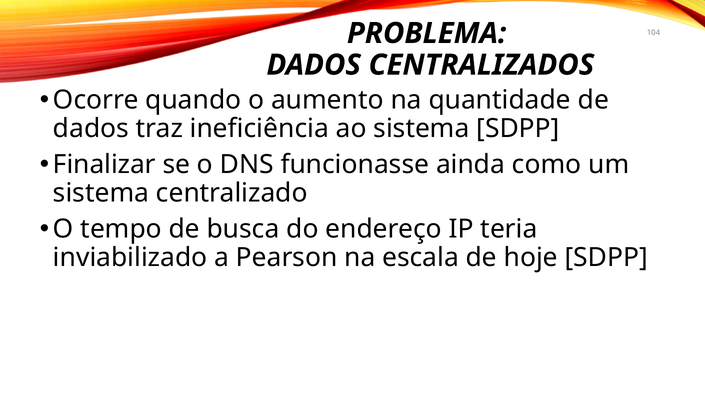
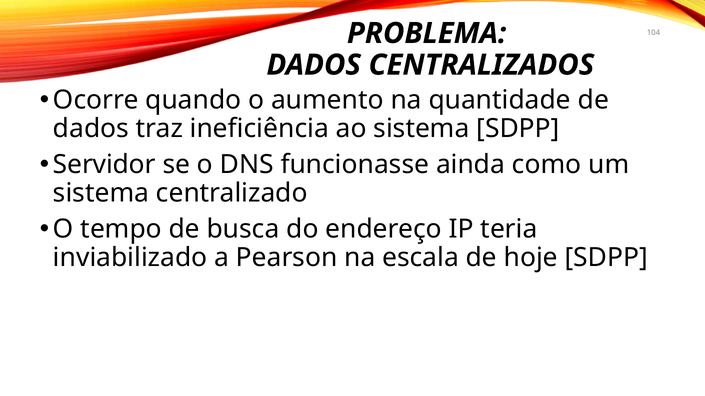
Finalizar: Finalizar -> Servidor (104, 165)
